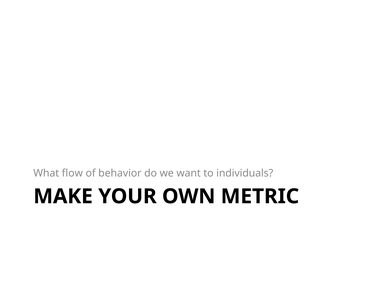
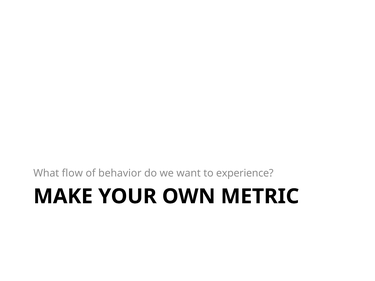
individuals: individuals -> experience (245, 173)
